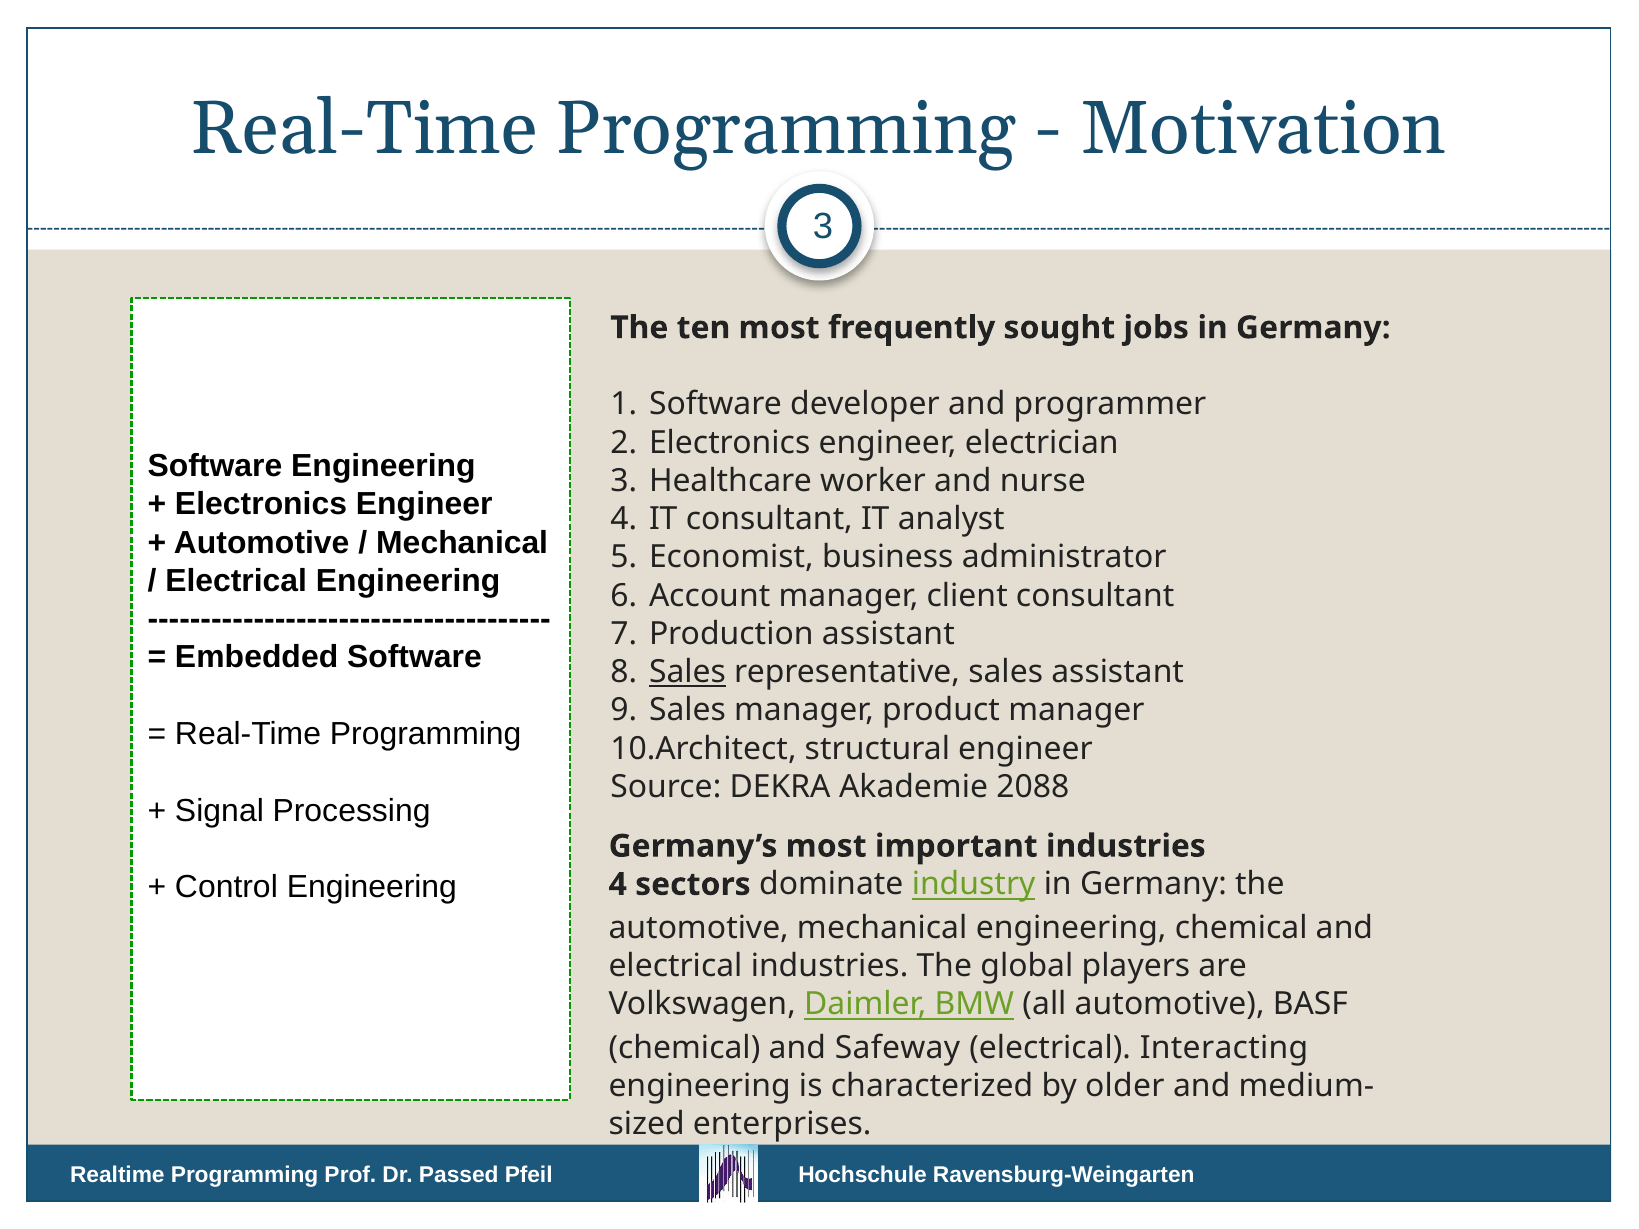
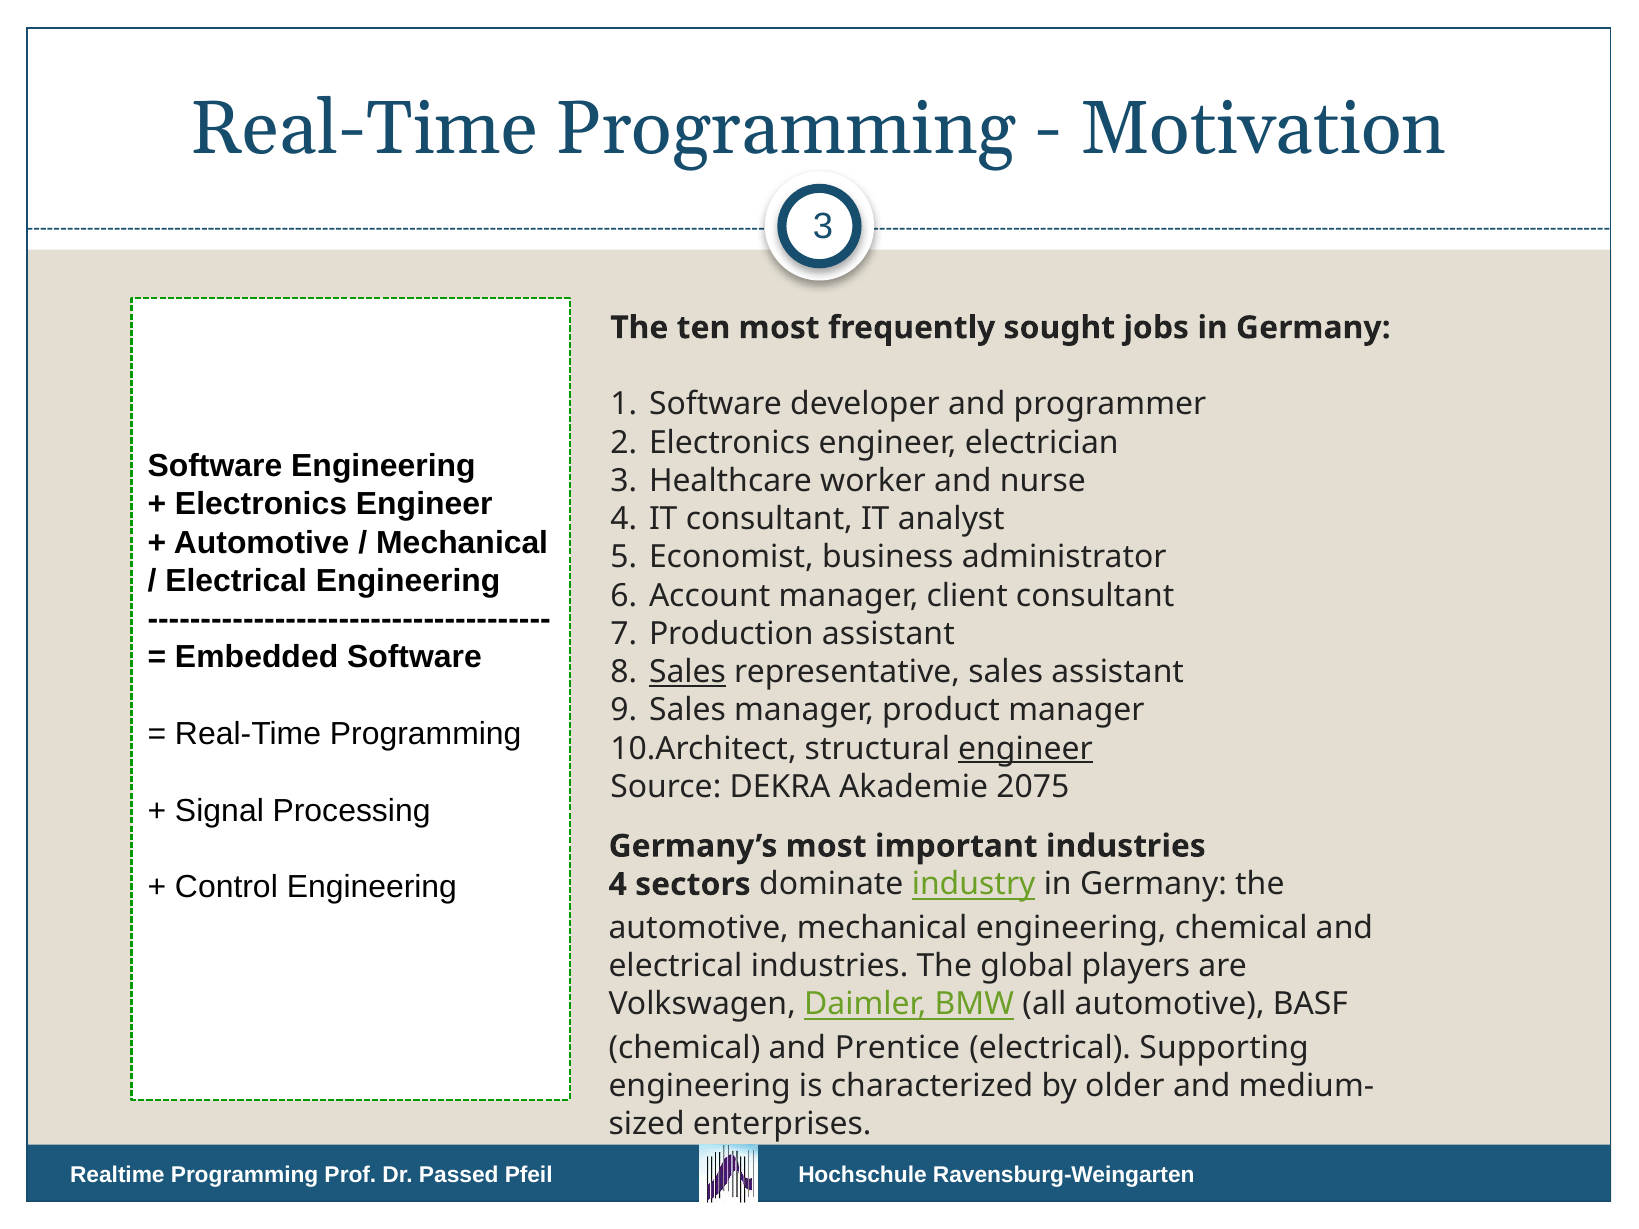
engineer underline: none -> present (1026, 749)
2088: 2088 -> 2075 (1033, 787)
Safeway: Safeway -> Prentice (897, 1048)
Interacting: Interacting -> Supporting (1224, 1048)
